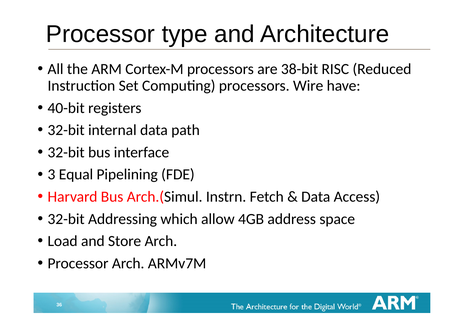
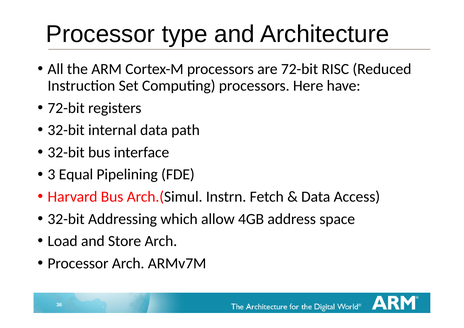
are 38-bit: 38-bit -> 72-bit (300, 69)
Wire: Wire -> Here (308, 86)
40-bit: 40-bit -> 72-bit (66, 108)
